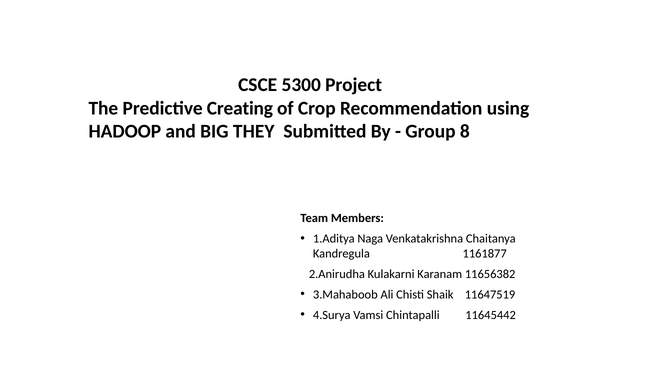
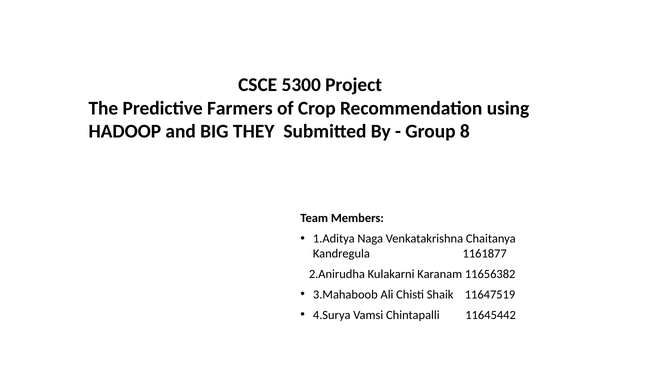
Creating: Creating -> Farmers (240, 108)
